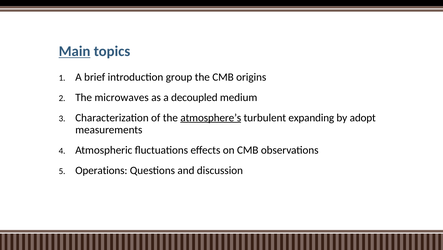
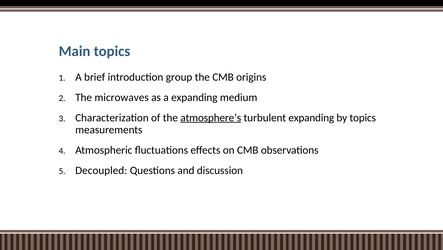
Main underline: present -> none (75, 51)
a decoupled: decoupled -> expanding (194, 97)
by adopt: adopt -> topics (363, 117)
Operations: Operations -> Decoupled (101, 170)
